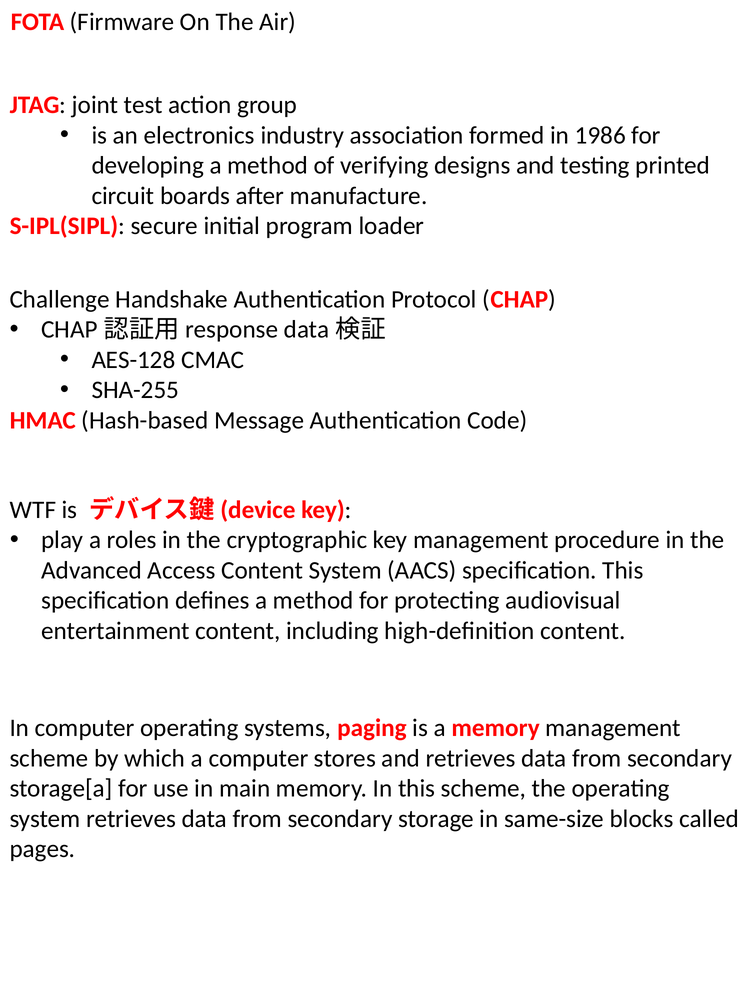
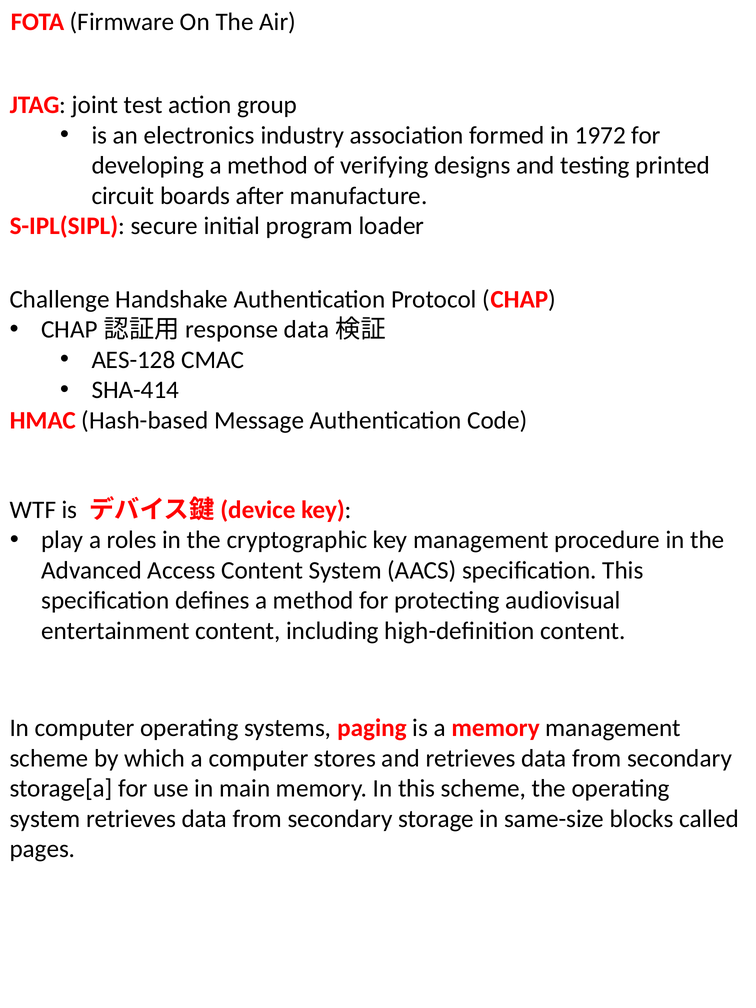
1986: 1986 -> 1972 (600, 135)
SHA-255: SHA-255 -> SHA-414 (135, 390)
